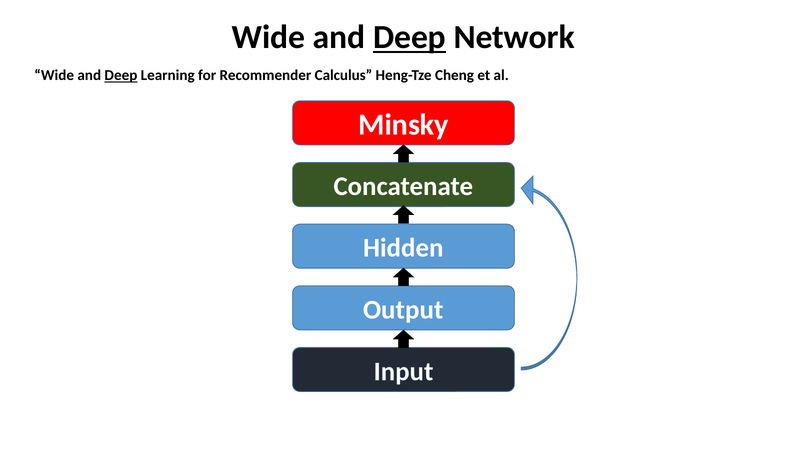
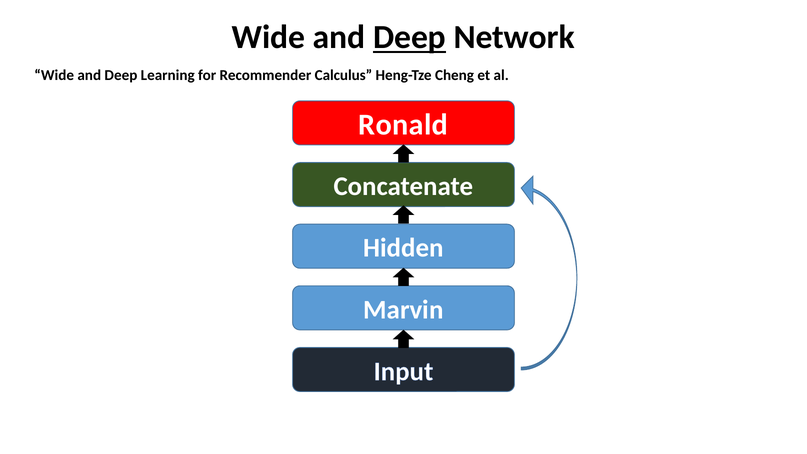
Deep underline: present -> none (121, 75)
Minsky: Minsky -> Ronald (403, 125)
Output: Output -> Marvin (403, 310)
